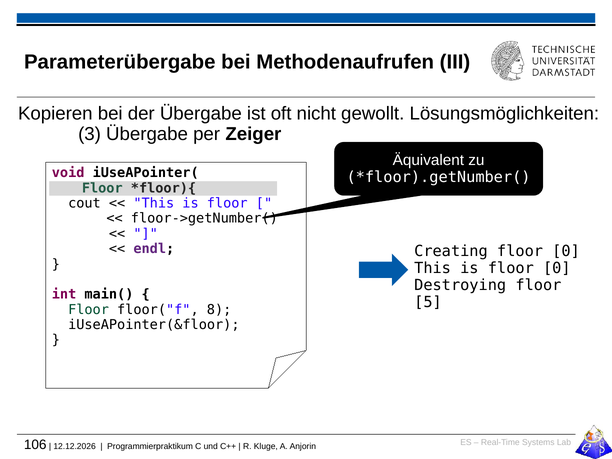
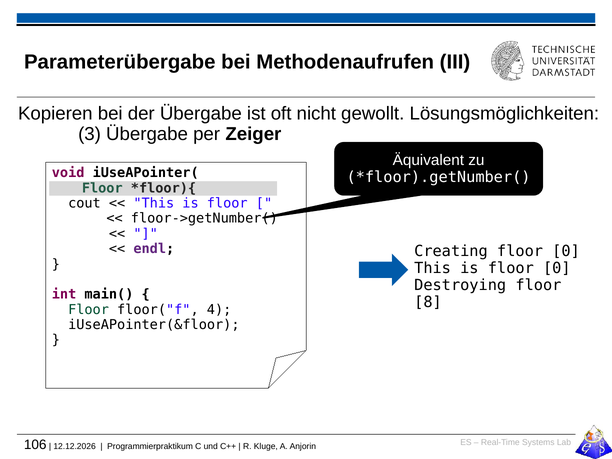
5: 5 -> 8 (428, 302)
8: 8 -> 4 (219, 310)
